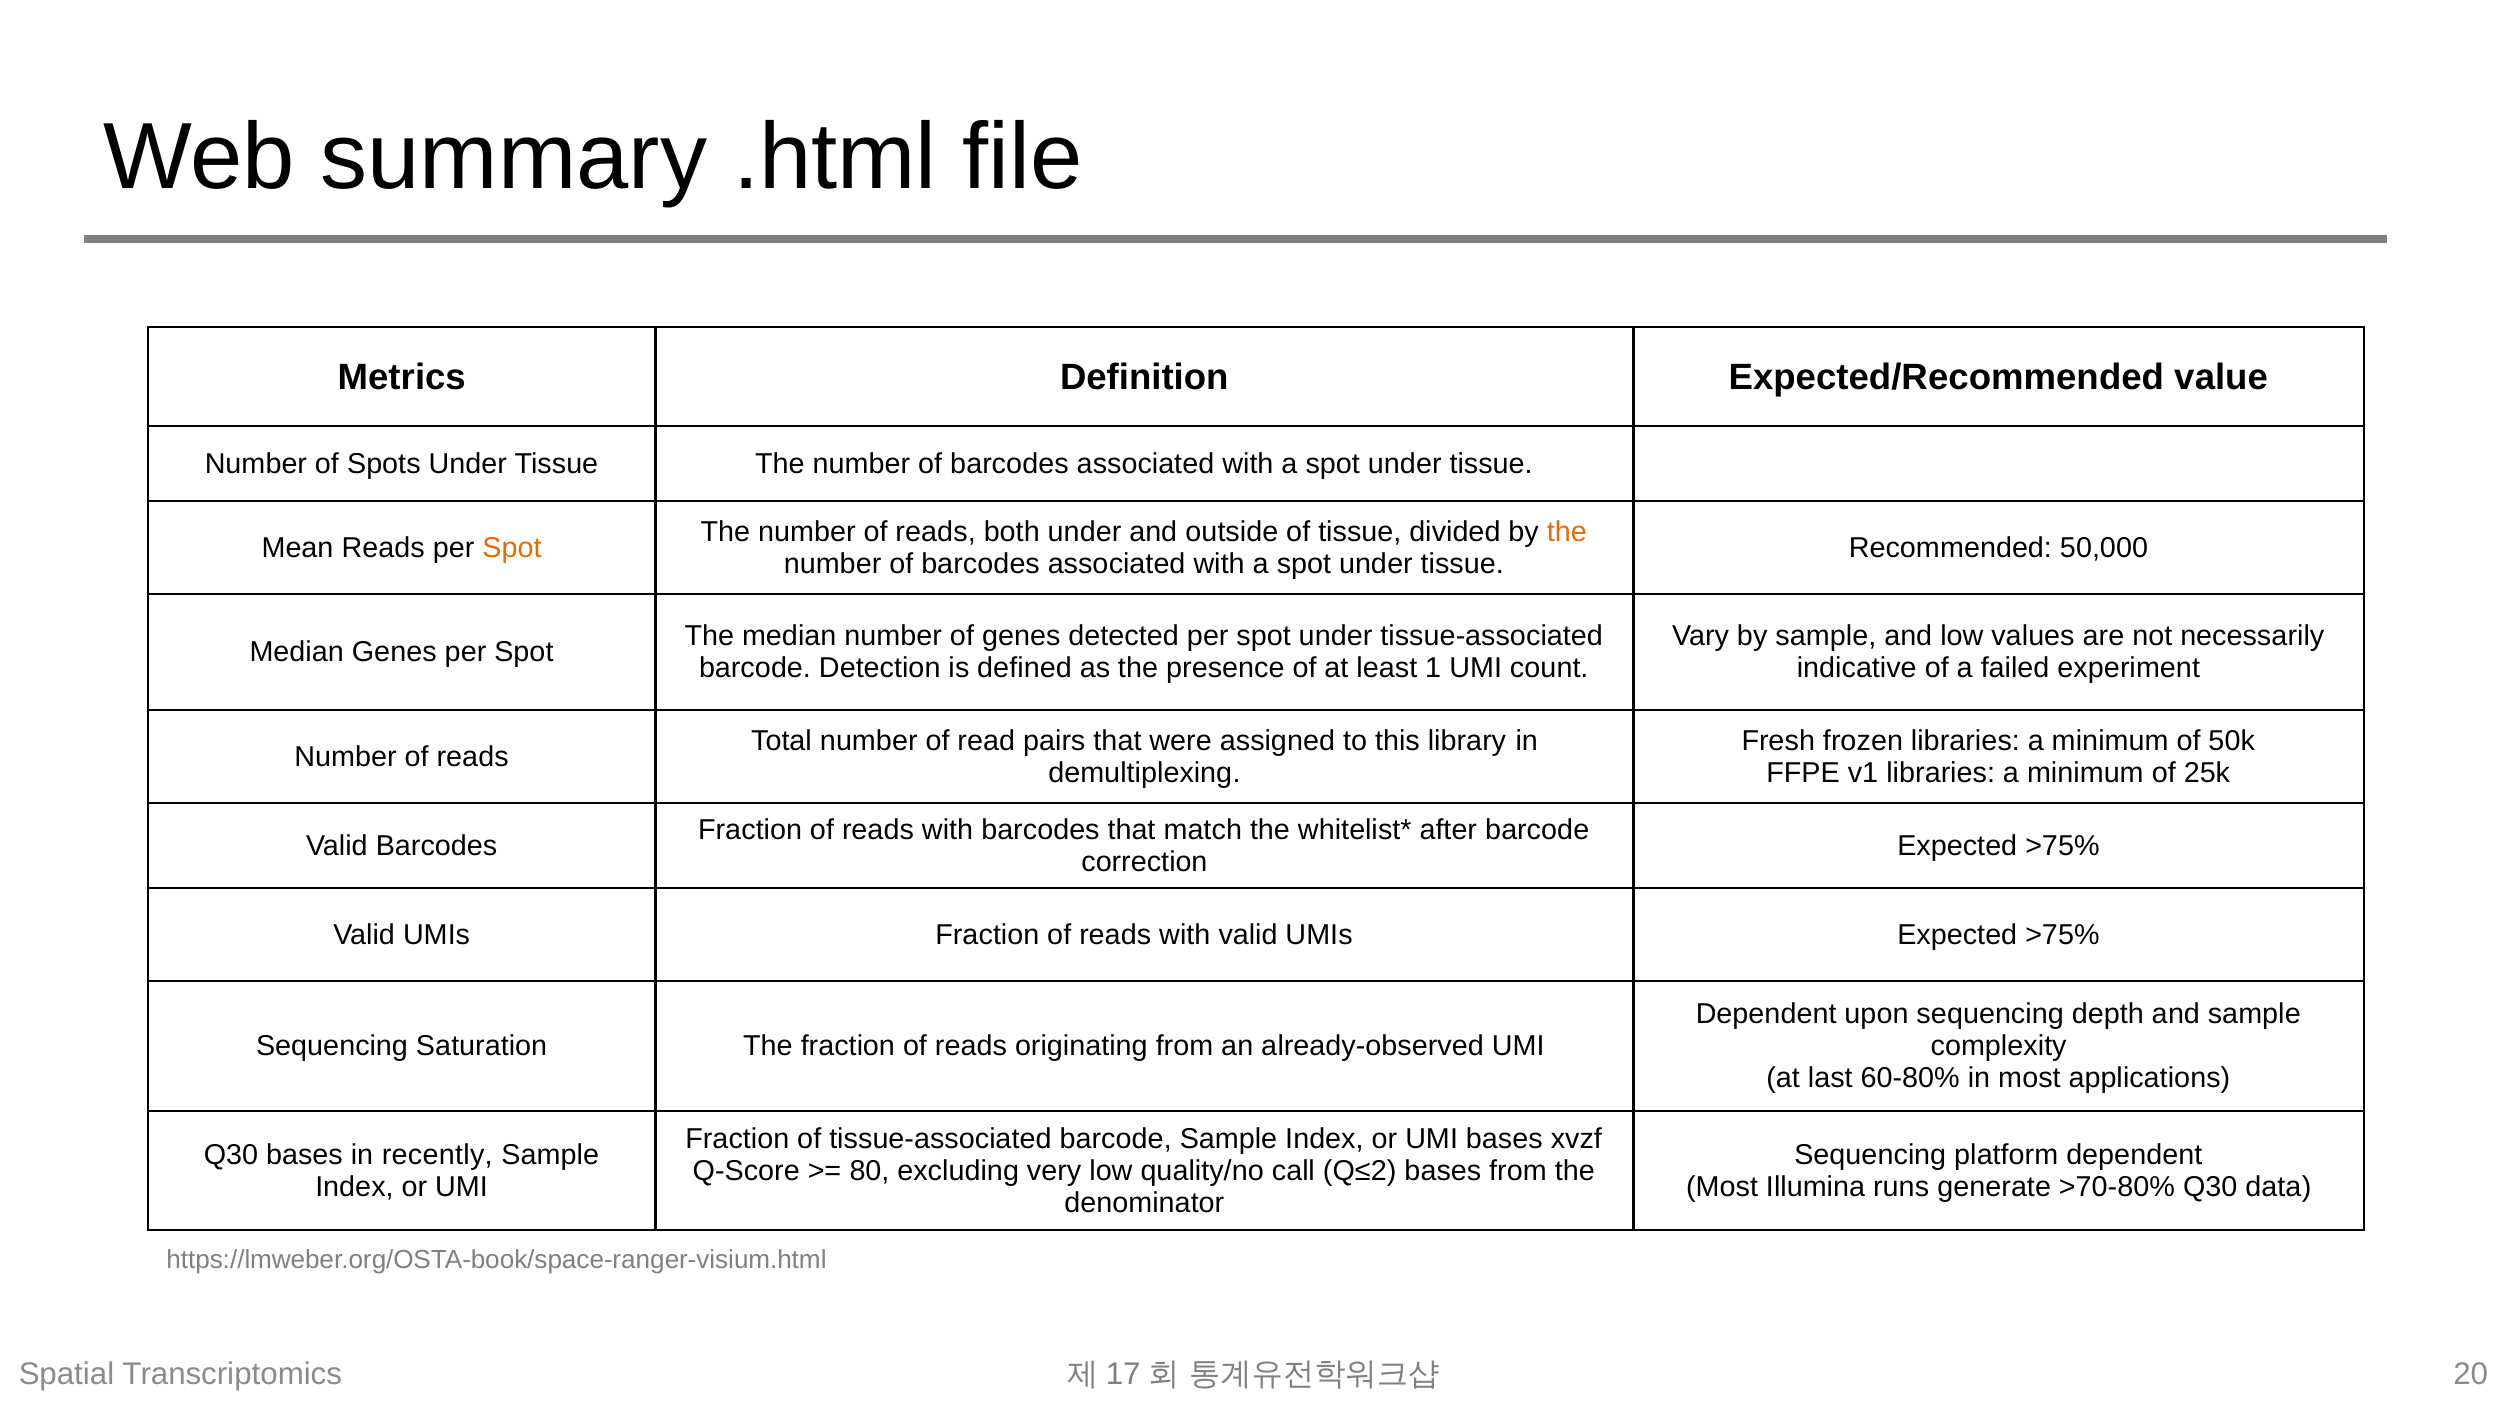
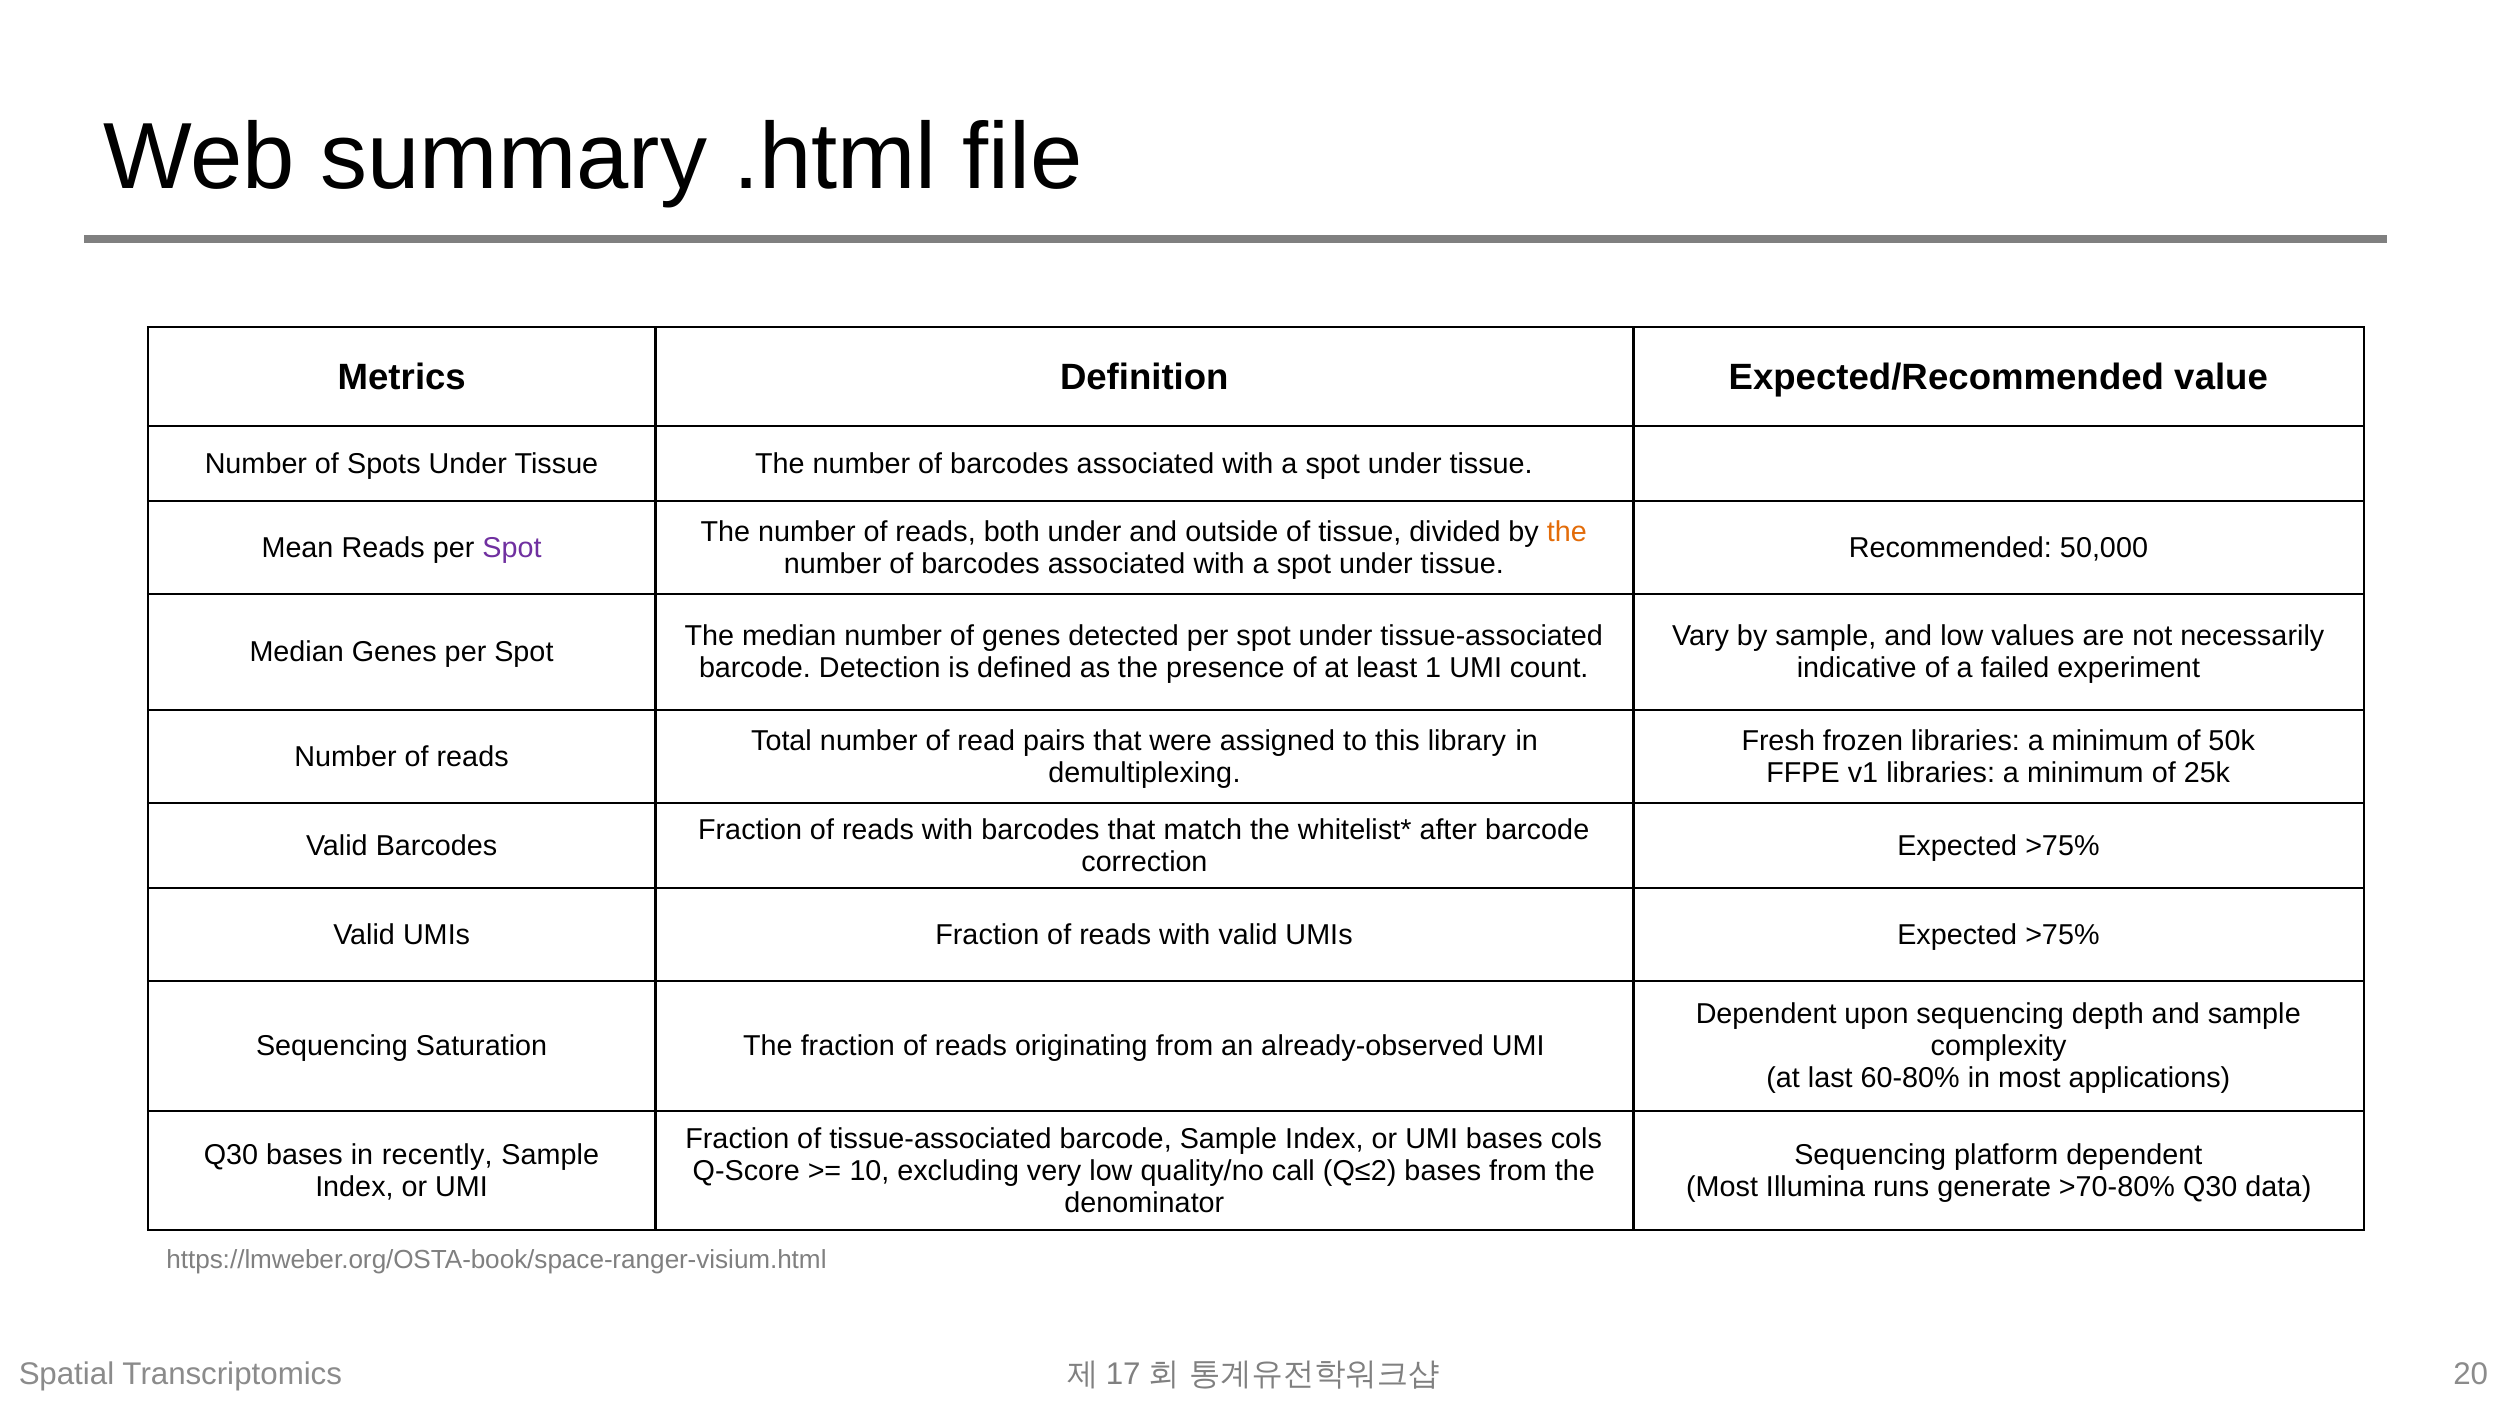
Spot colour: orange -> purple (512, 548)
xvzf: xvzf -> cols (1576, 1139)
80: 80 -> 10 (869, 1171)
